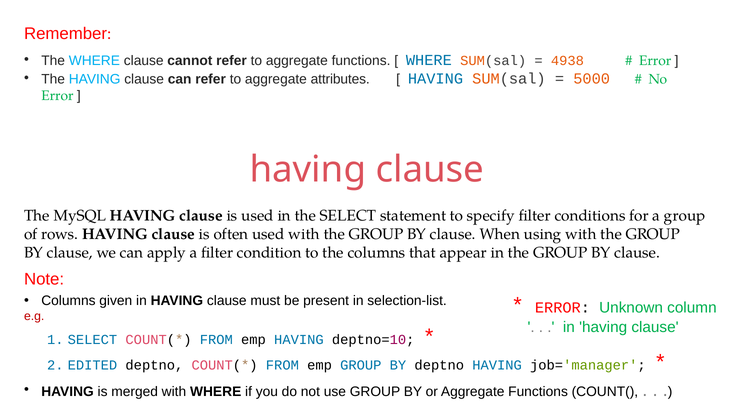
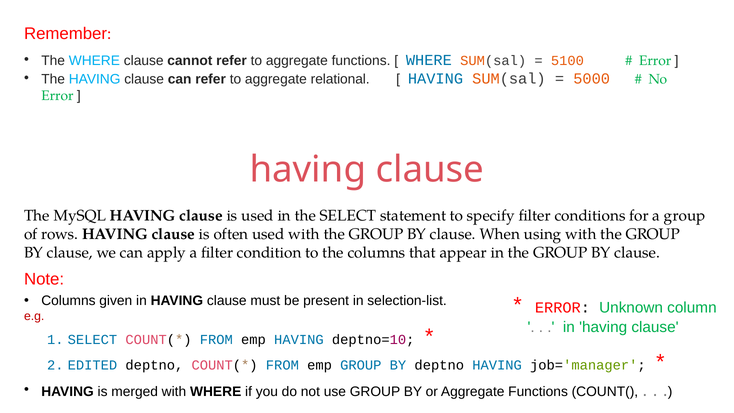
4938: 4938 -> 5100 (567, 61)
attributes: attributes -> relational (340, 79)
